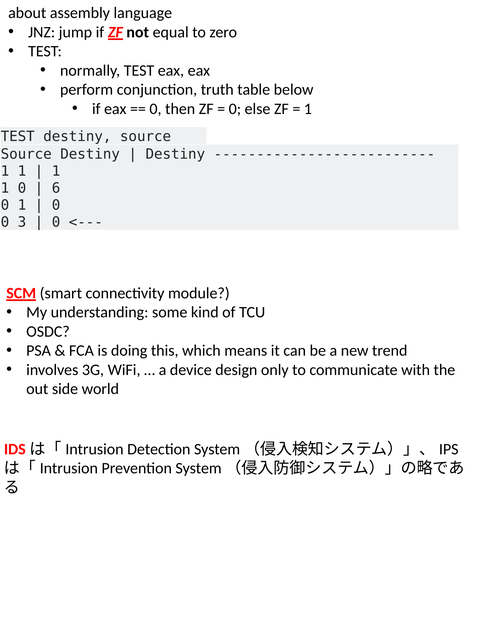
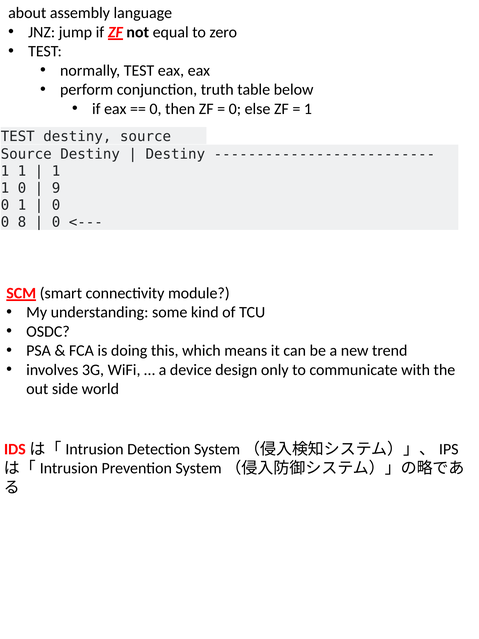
6: 6 -> 9 (56, 188)
3: 3 -> 8 (22, 222)
